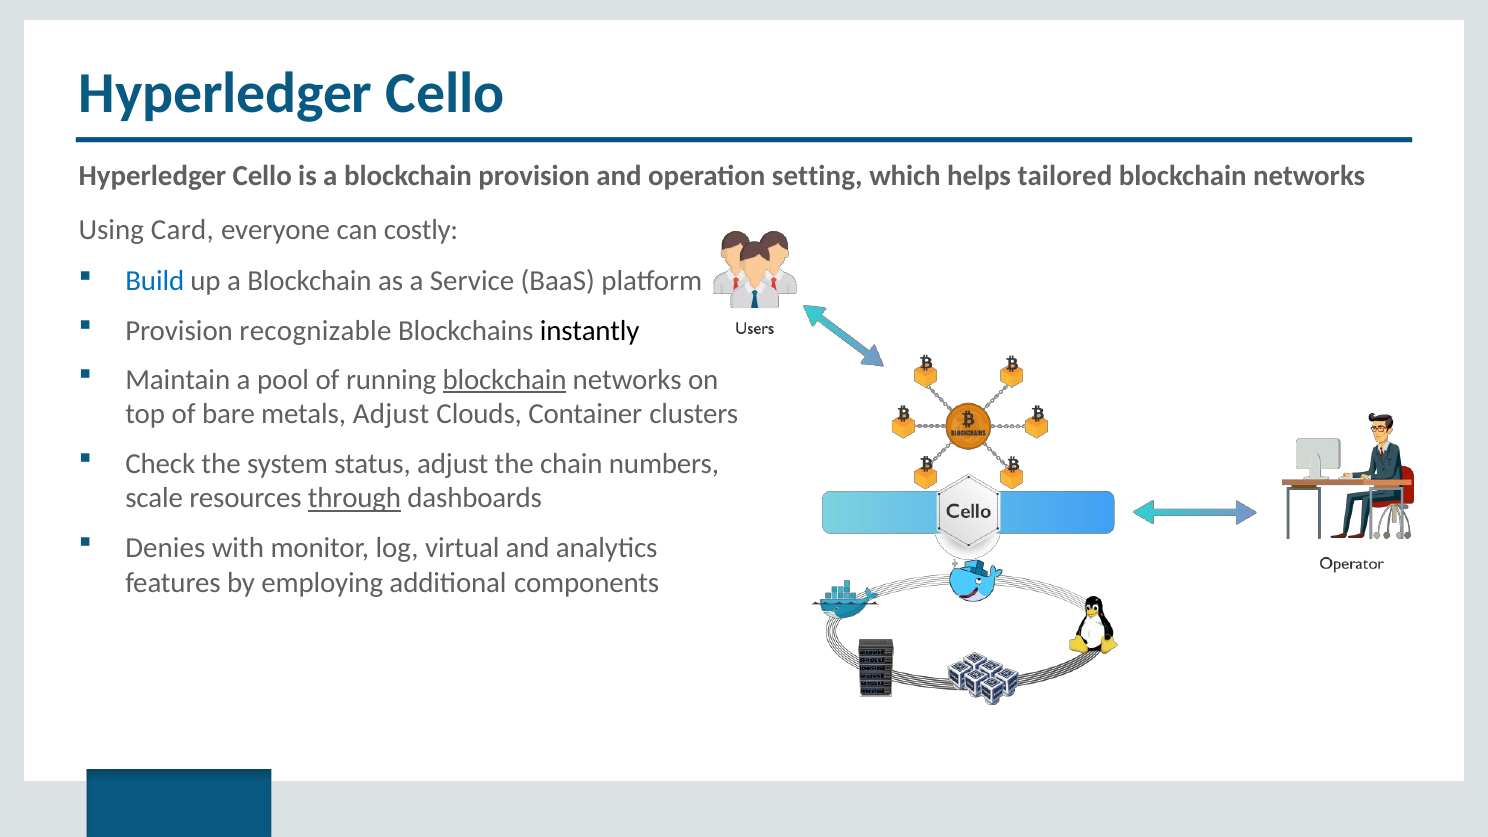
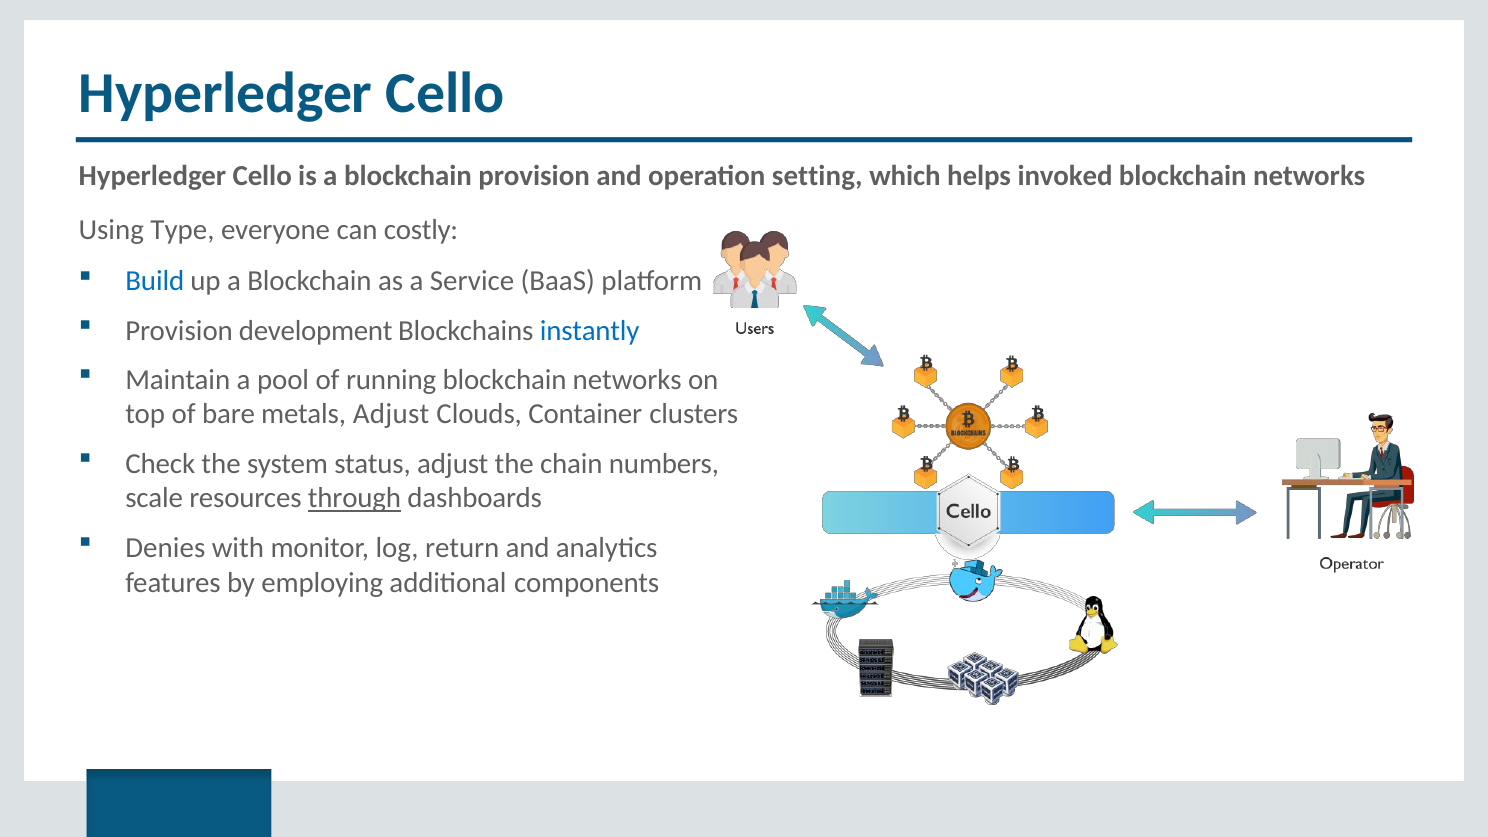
tailored: tailored -> invoked (1065, 176)
Card: Card -> Type (182, 230)
recognizable: recognizable -> development (316, 331)
instantly colour: black -> blue (590, 331)
blockchain underline: present -> none (505, 380)
virtual: virtual -> return (462, 548)
